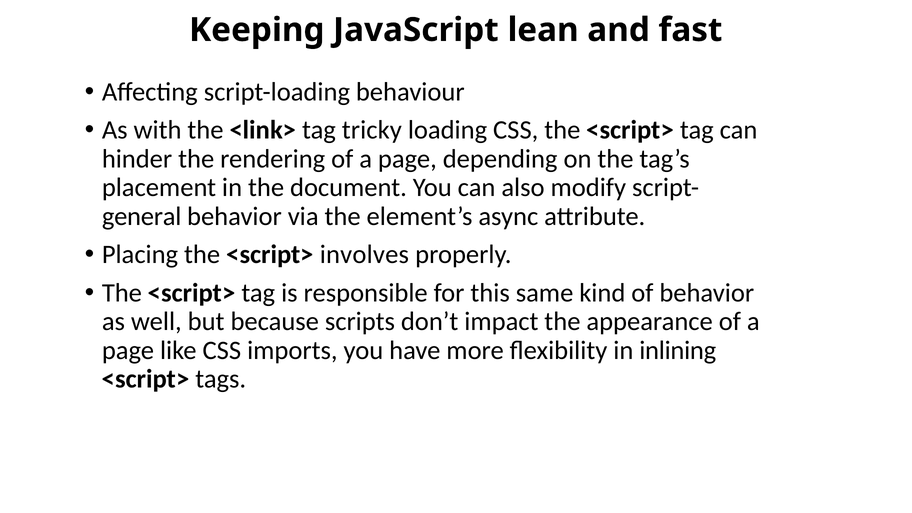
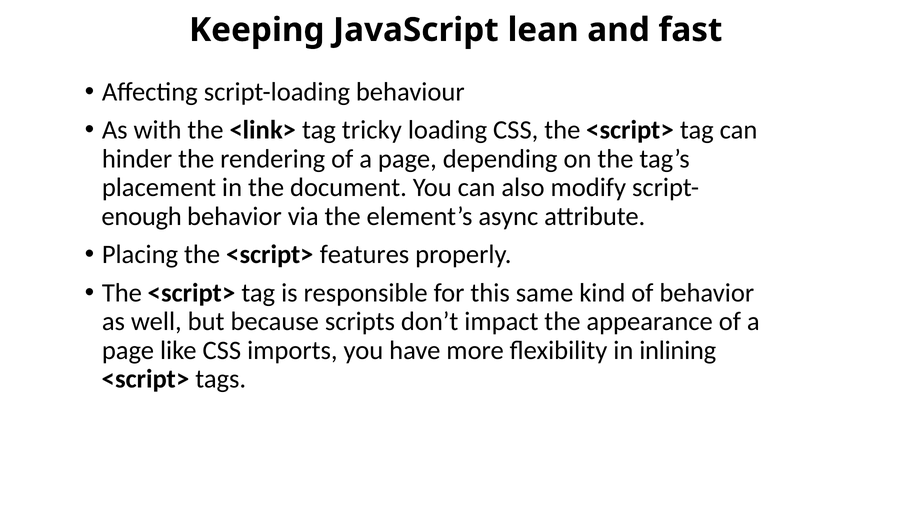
general: general -> enough (142, 216)
involves: involves -> features (365, 255)
